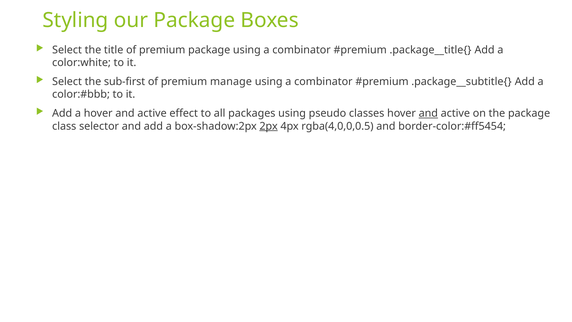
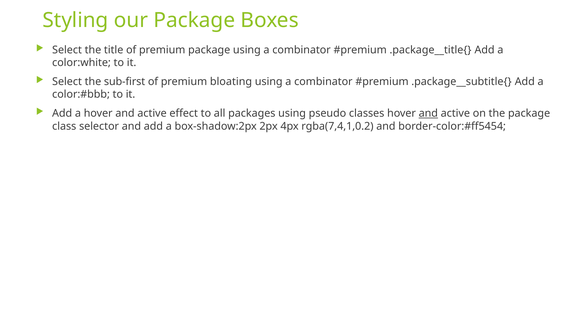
manage: manage -> bloating (231, 81)
2px underline: present -> none (269, 126)
rgba(4,0,0,0.5: rgba(4,0,0,0.5 -> rgba(7,4,1,0.2 (337, 126)
